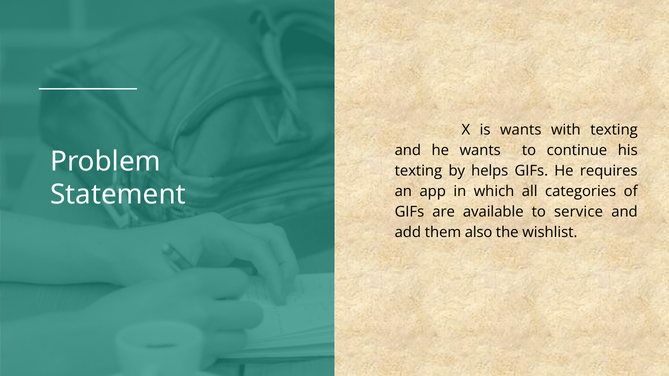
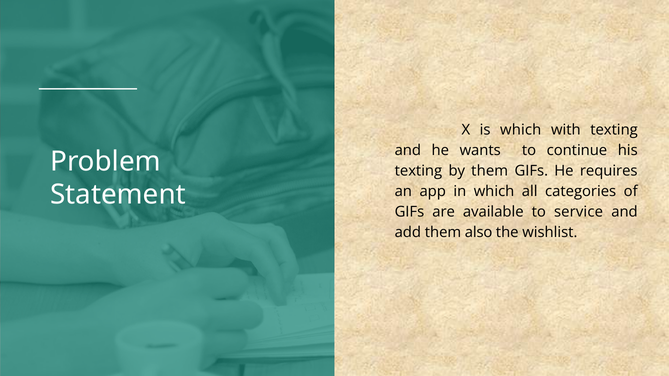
is wants: wants -> which (521, 130)
by helps: helps -> them (490, 171)
